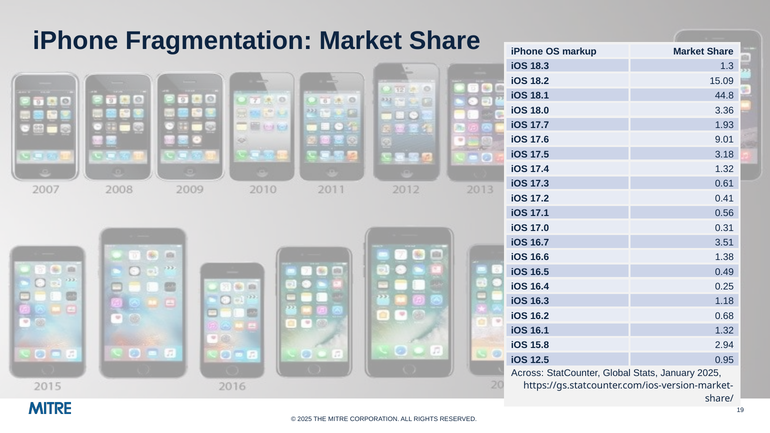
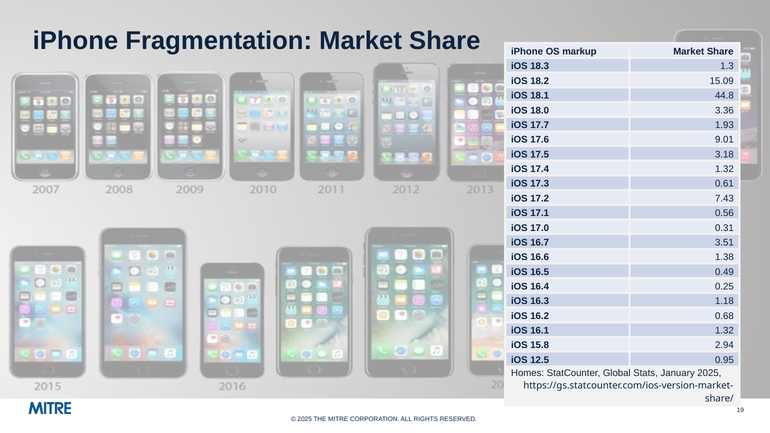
0.41: 0.41 -> 7.43 (724, 199)
Across: Across -> Homes (528, 373)
